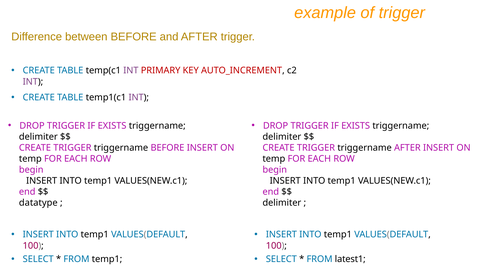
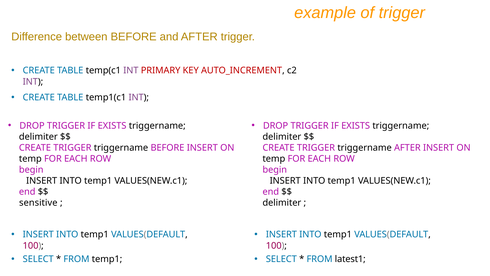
datatype: datatype -> sensitive (38, 203)
